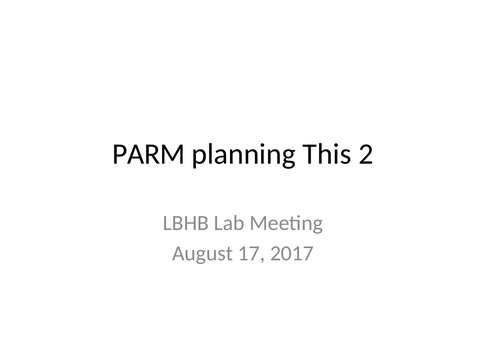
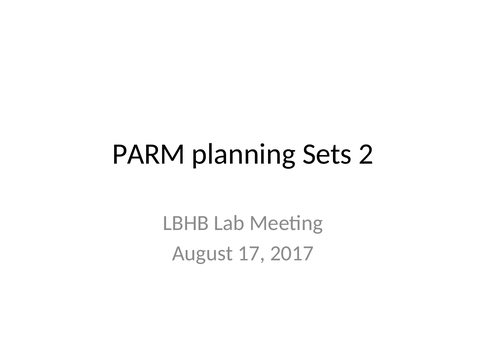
This: This -> Sets (327, 154)
